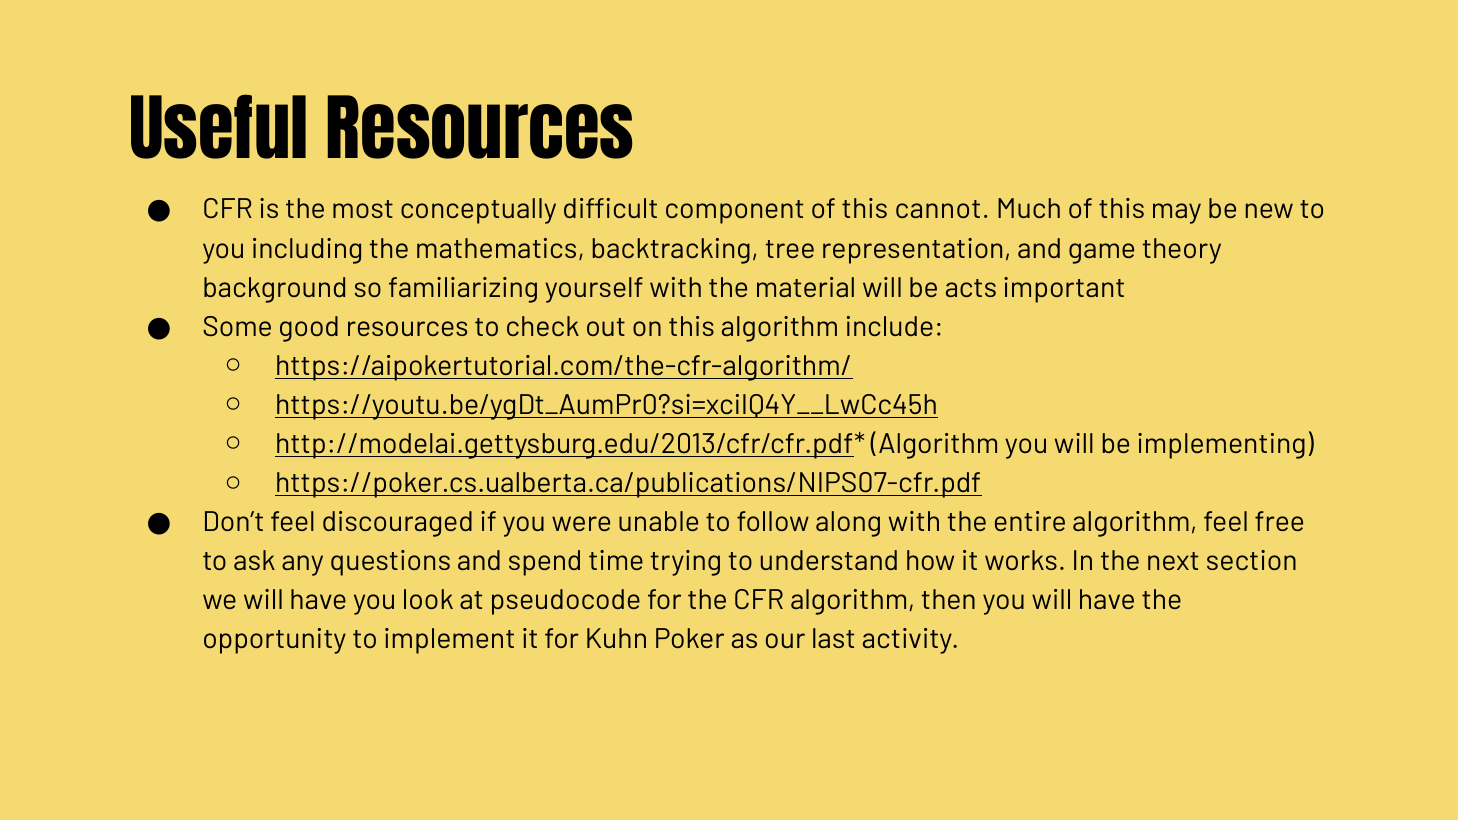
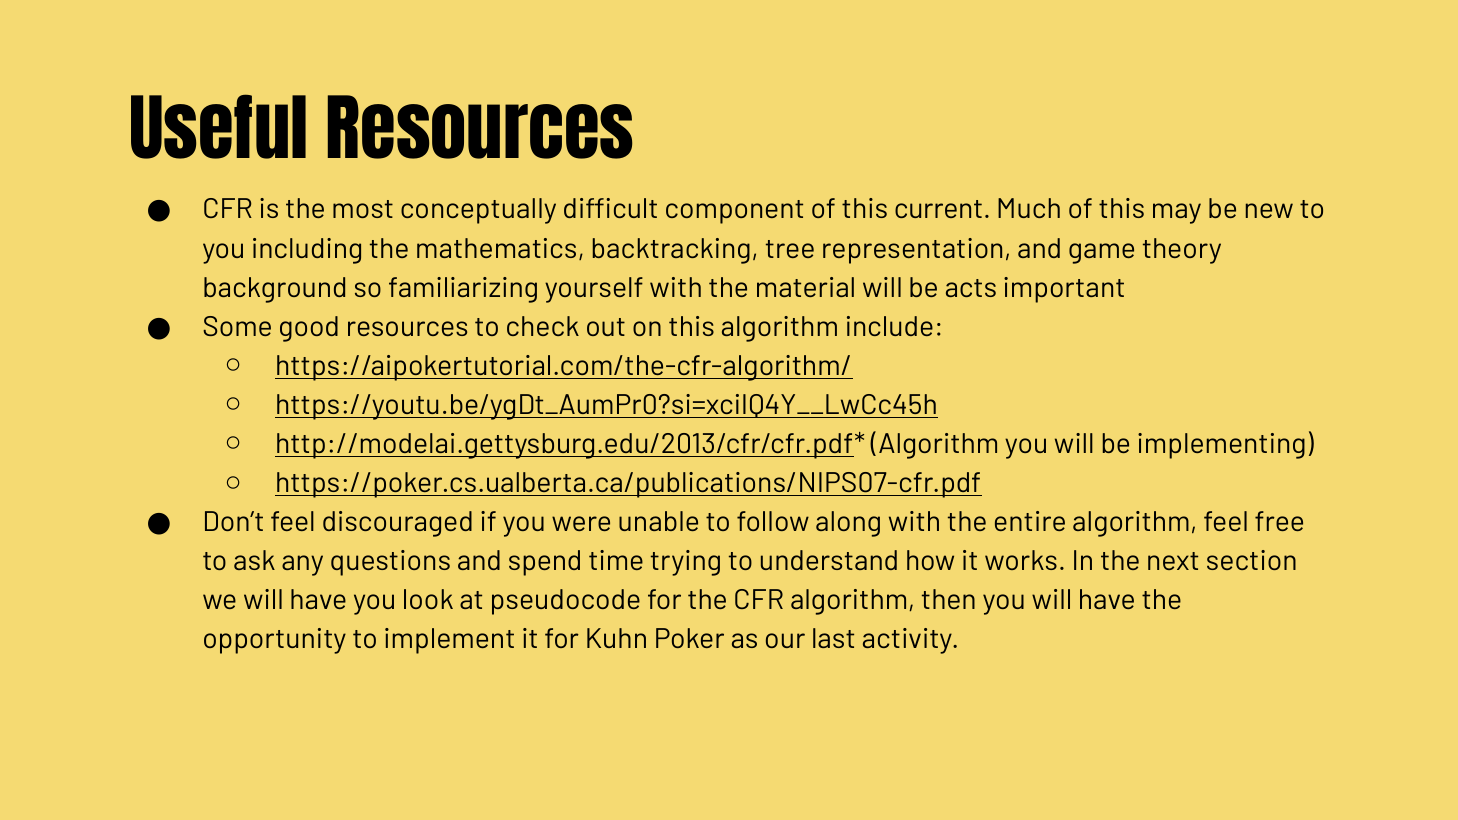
cannot: cannot -> current (942, 210)
